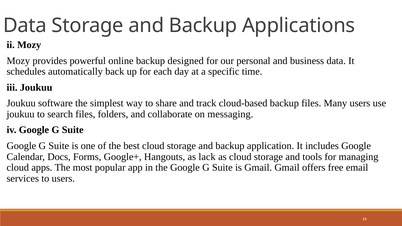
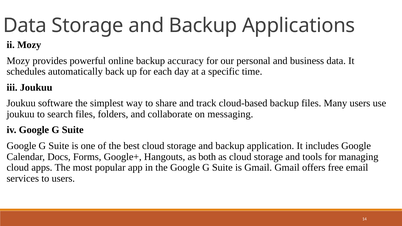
designed: designed -> accuracy (186, 61)
lack: lack -> both (207, 157)
